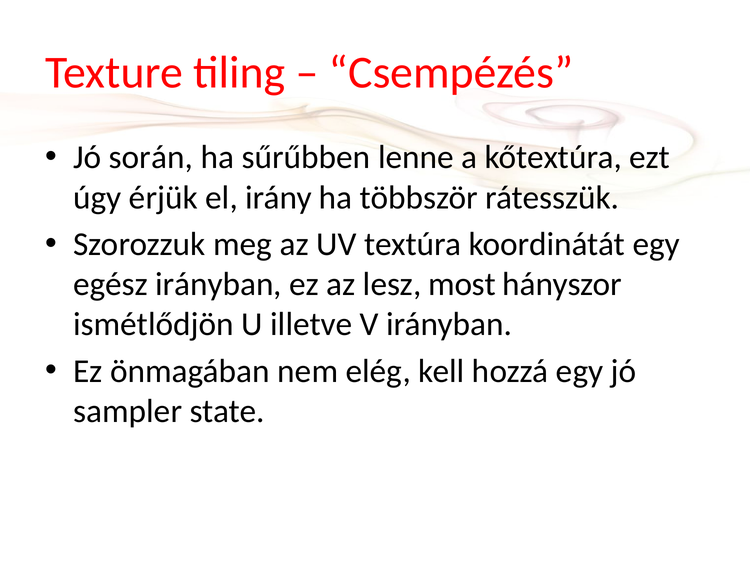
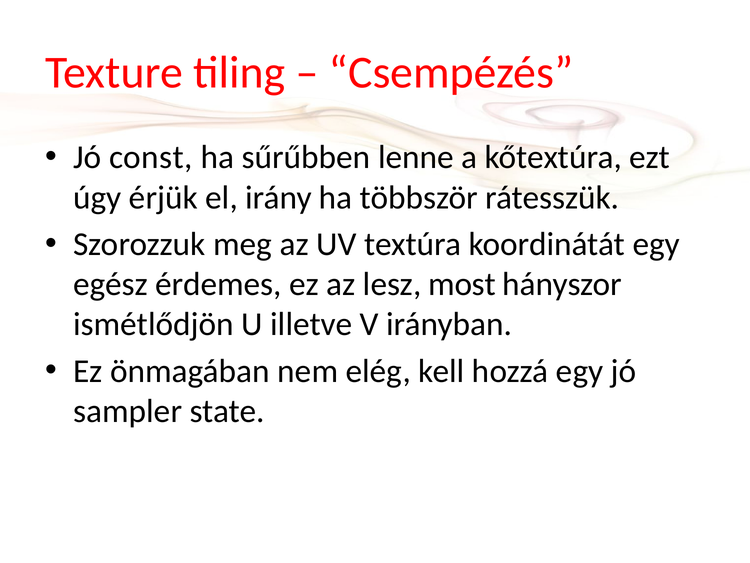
során: során -> const (151, 157)
egész irányban: irányban -> érdemes (218, 284)
